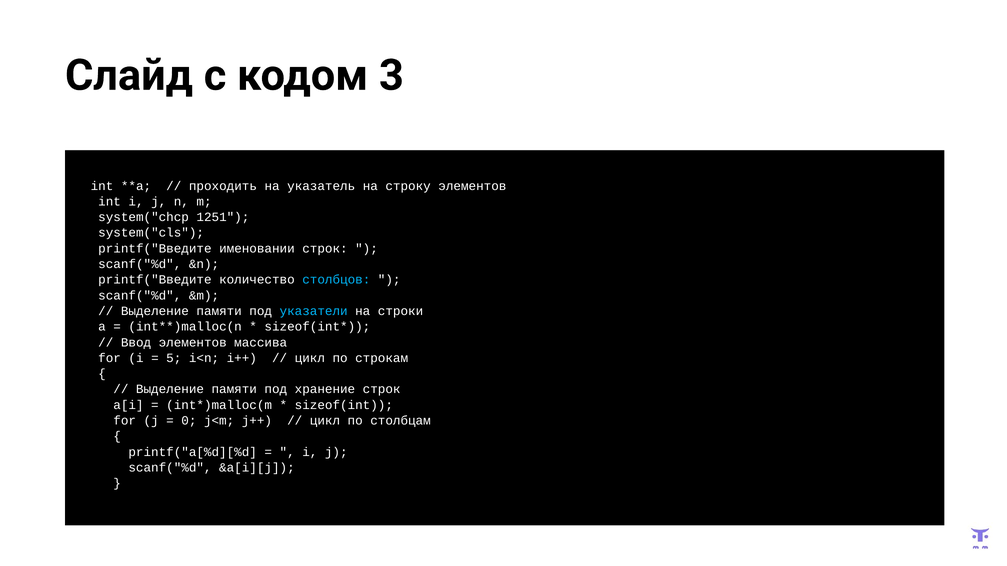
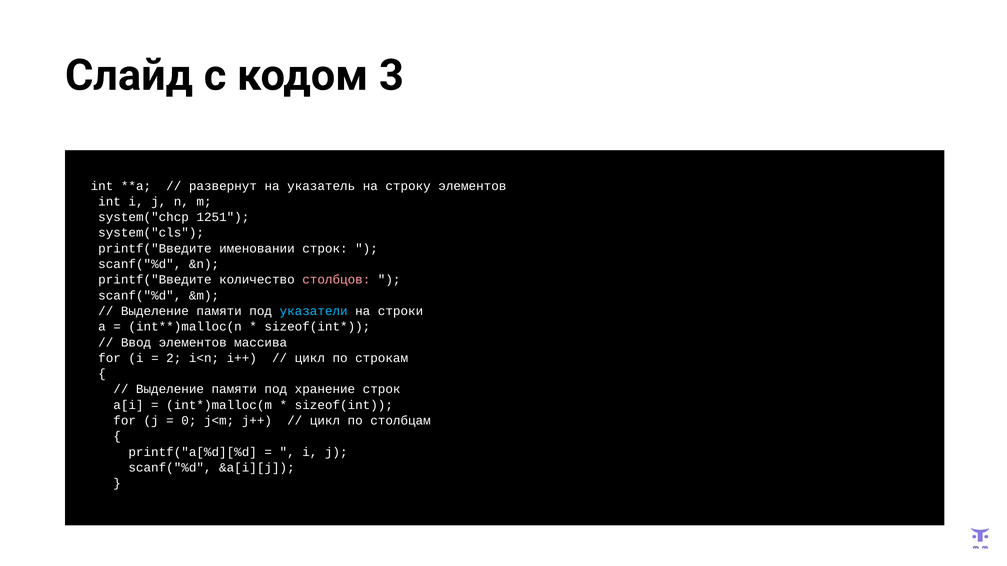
проходить: проходить -> развернут (223, 186)
столбцов colour: light blue -> pink (336, 280)
5: 5 -> 2 (174, 358)
